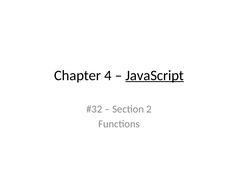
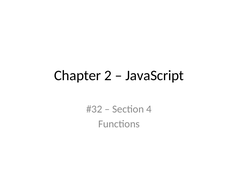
4: 4 -> 2 (108, 76)
JavaScript underline: present -> none (155, 76)
2: 2 -> 4 (149, 109)
